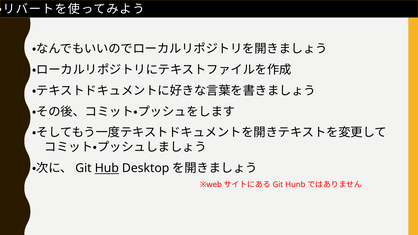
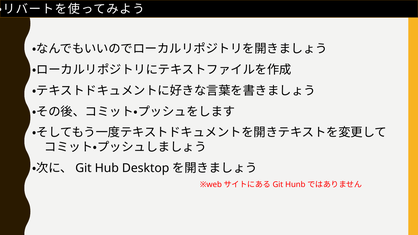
Hub underline: present -> none (107, 168)
